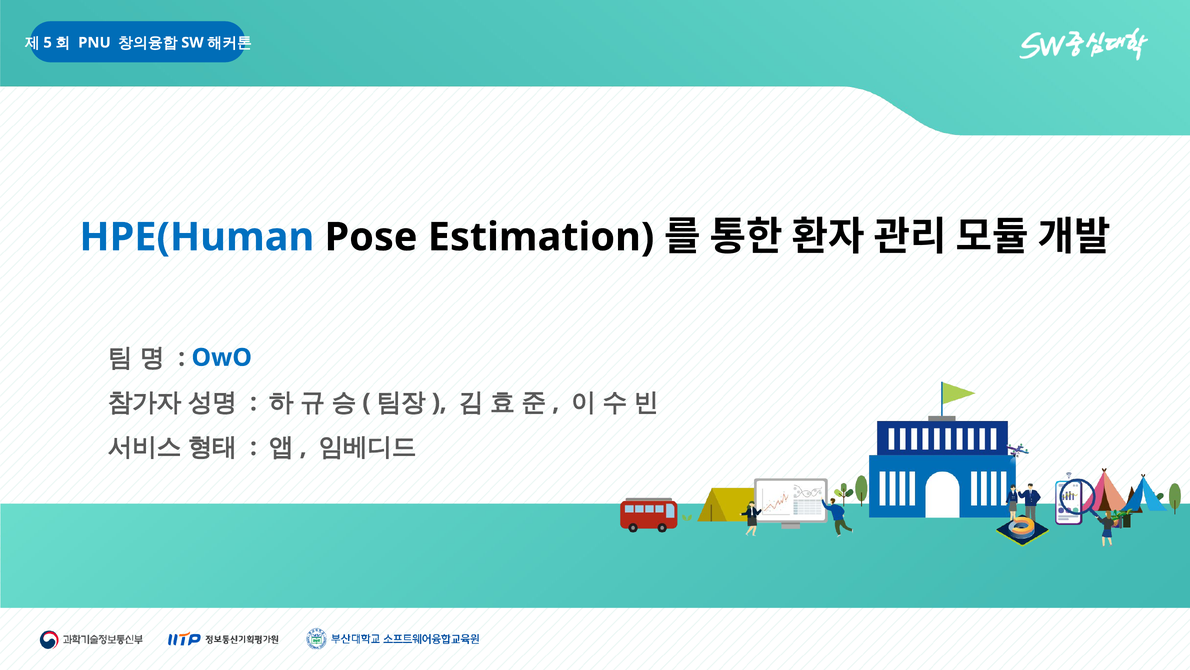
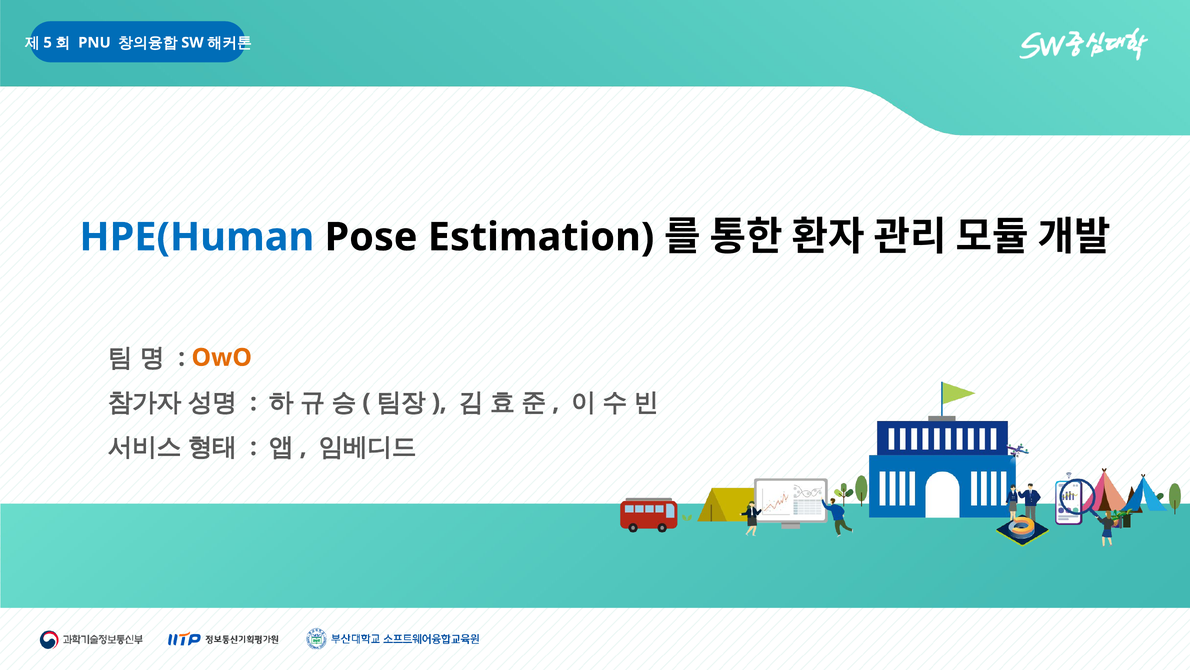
OwO colour: blue -> orange (222, 357)
